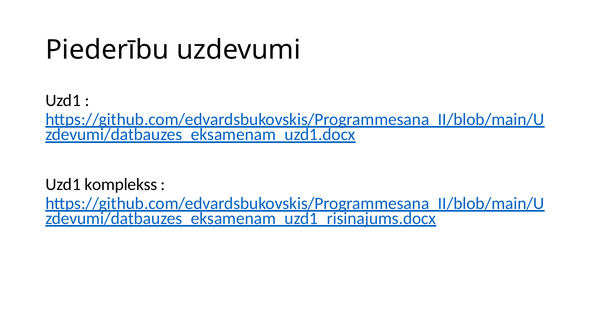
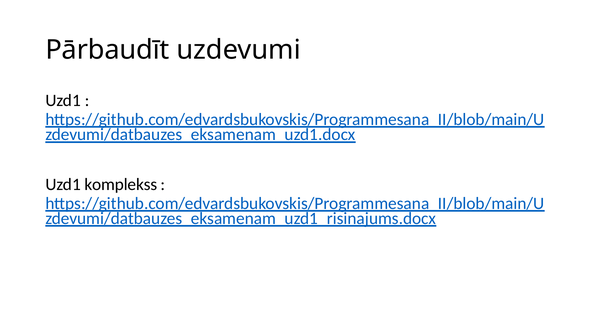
Piederību: Piederību -> Pārbaudīt (107, 50)
